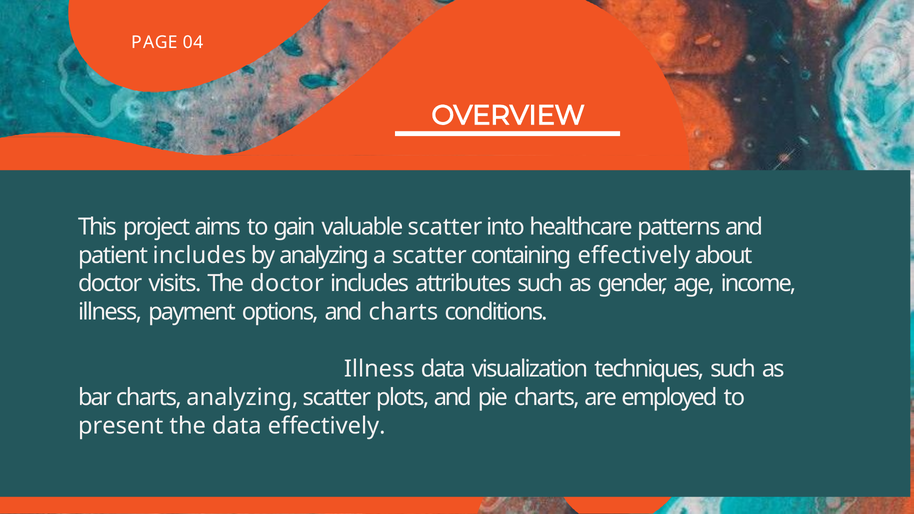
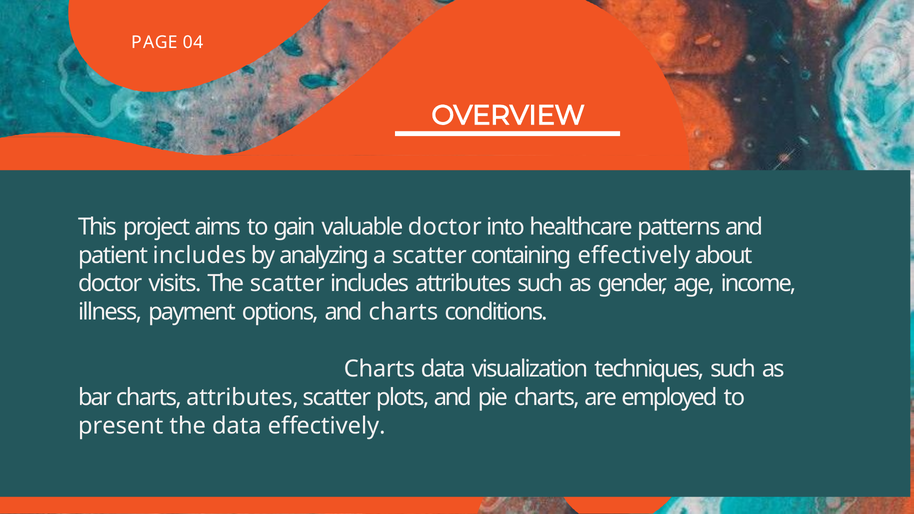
valuable scatter: scatter -> doctor (445, 227)
The doctor: doctor -> scatter (287, 284)
Illness: Illness -> Charts (379, 369)
charts analyzing: analyzing -> attributes (242, 398)
